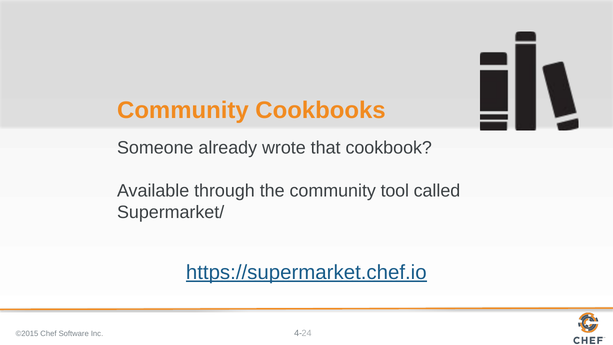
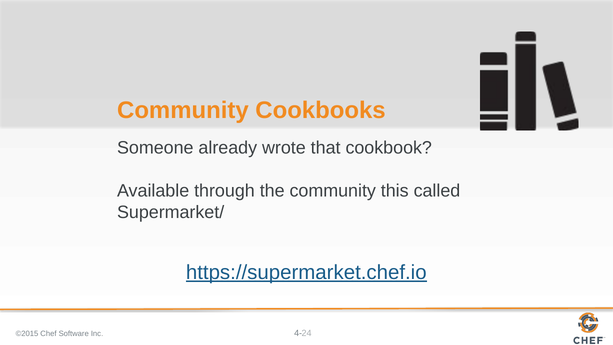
tool: tool -> this (395, 191)
